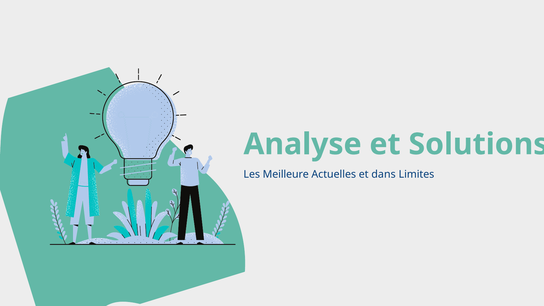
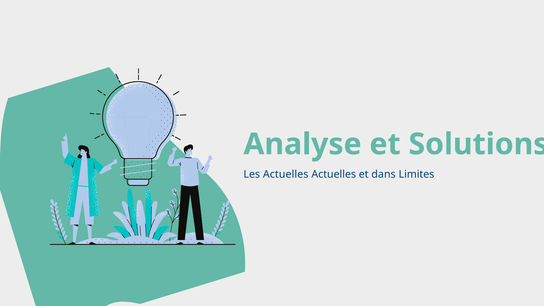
Les Meilleure: Meilleure -> Actuelles (286, 174)
